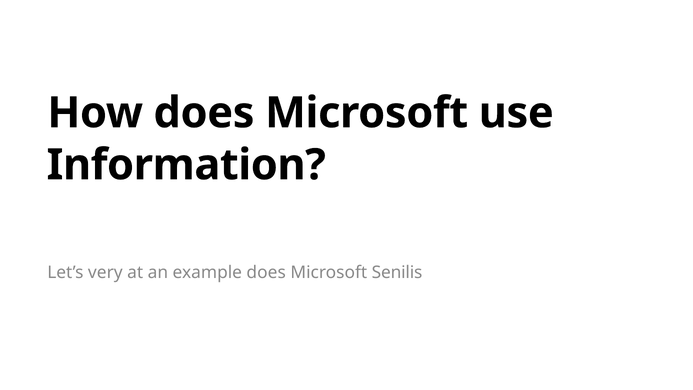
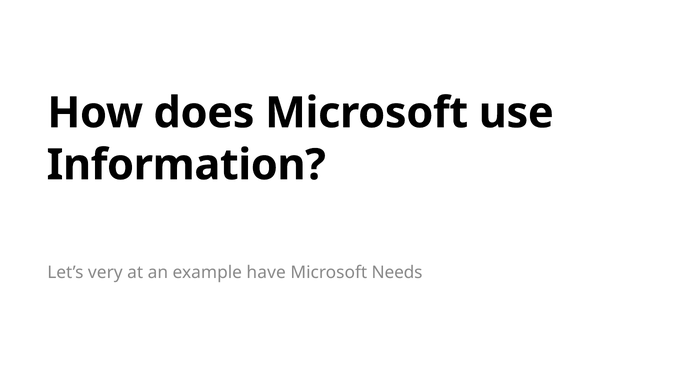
example does: does -> have (266, 272)
Senilis: Senilis -> Needs (397, 272)
